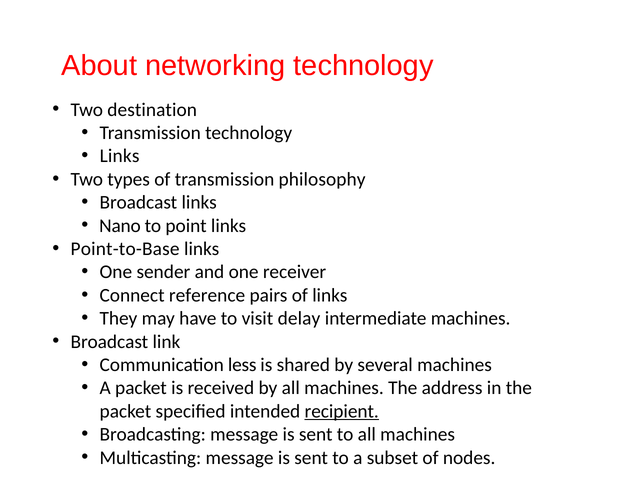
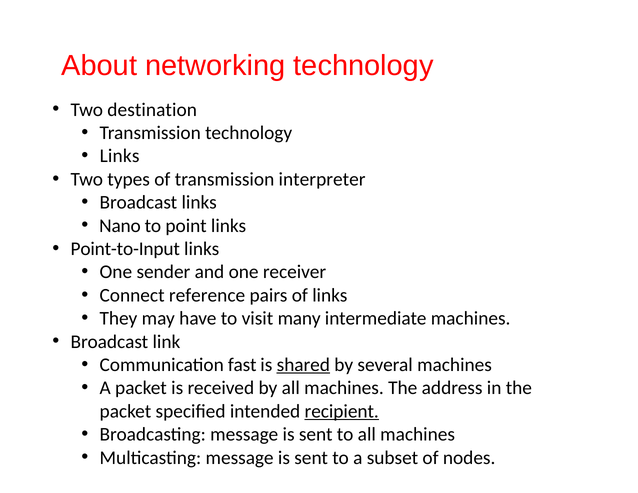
philosophy: philosophy -> interpreter (322, 179)
Point-to-Base: Point-to-Base -> Point-to-Input (125, 249)
delay: delay -> many (299, 318)
less: less -> fast (242, 365)
shared underline: none -> present (303, 365)
